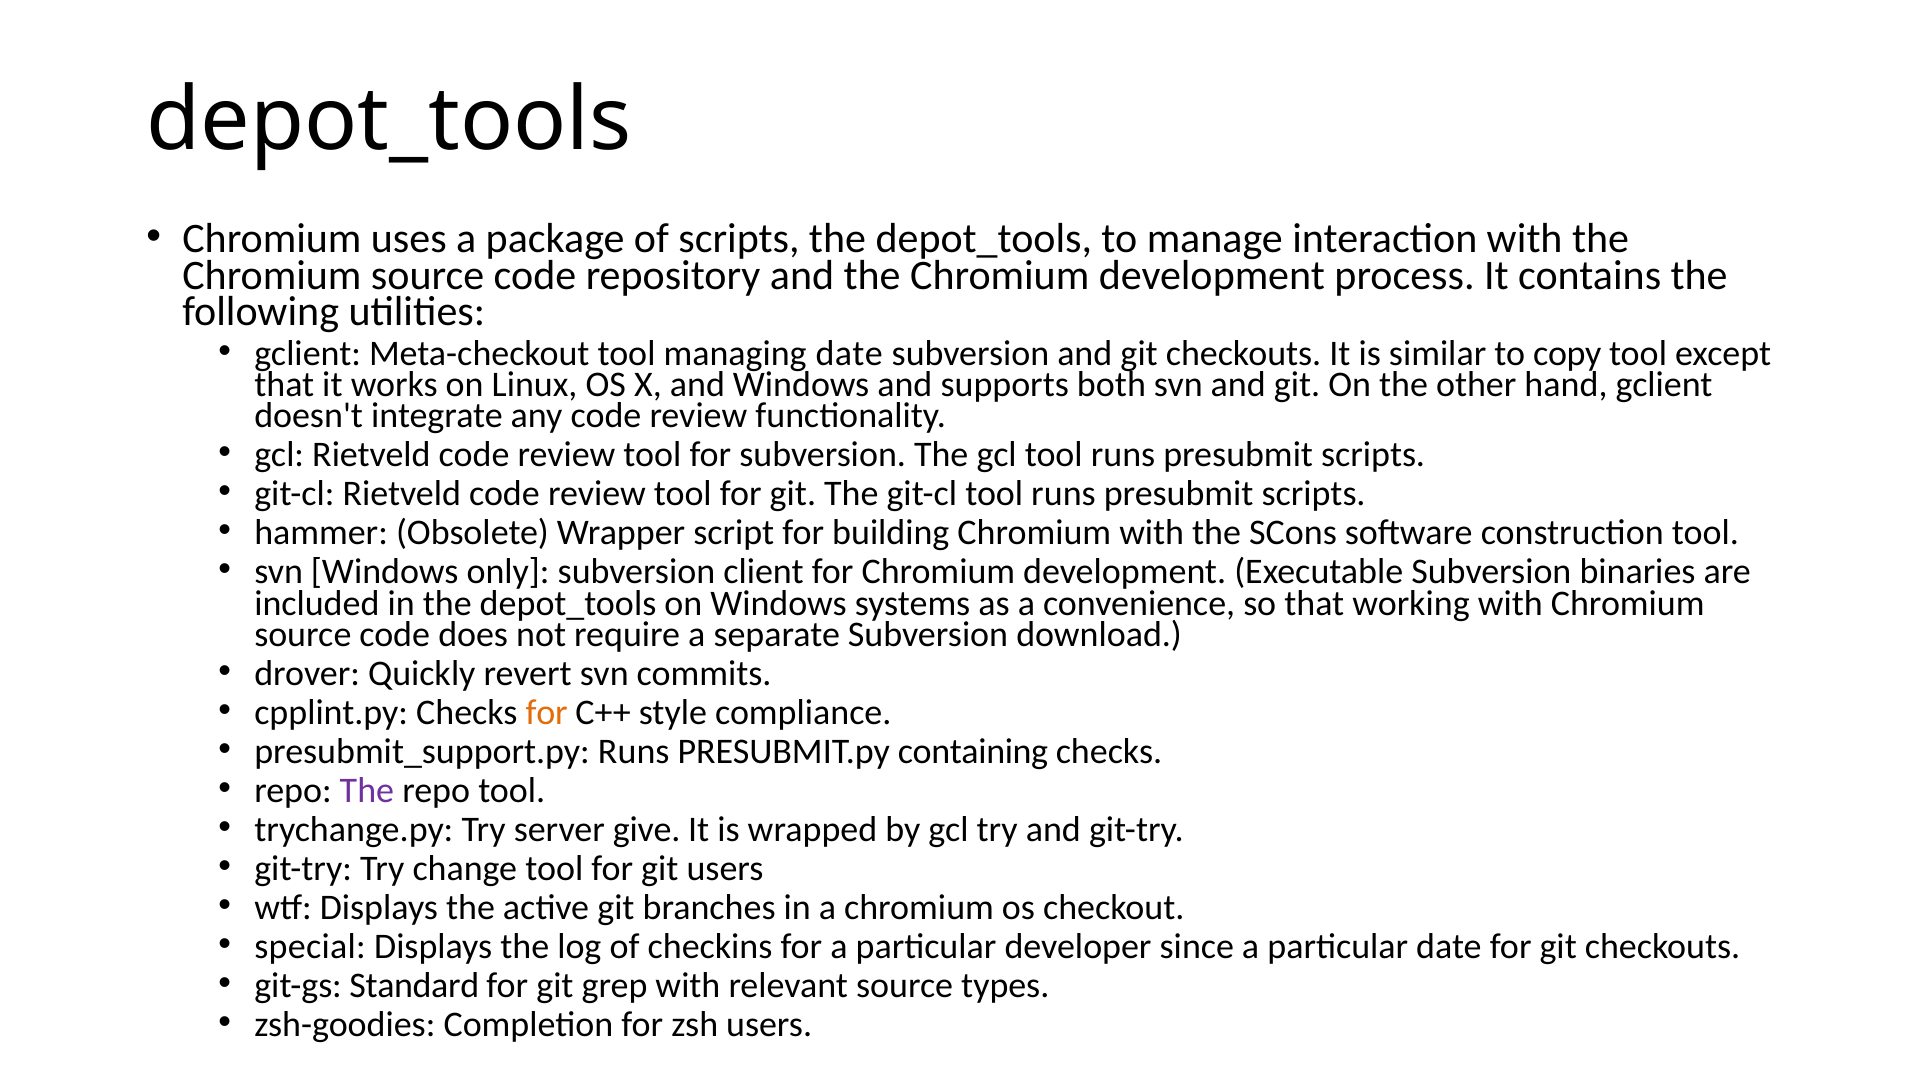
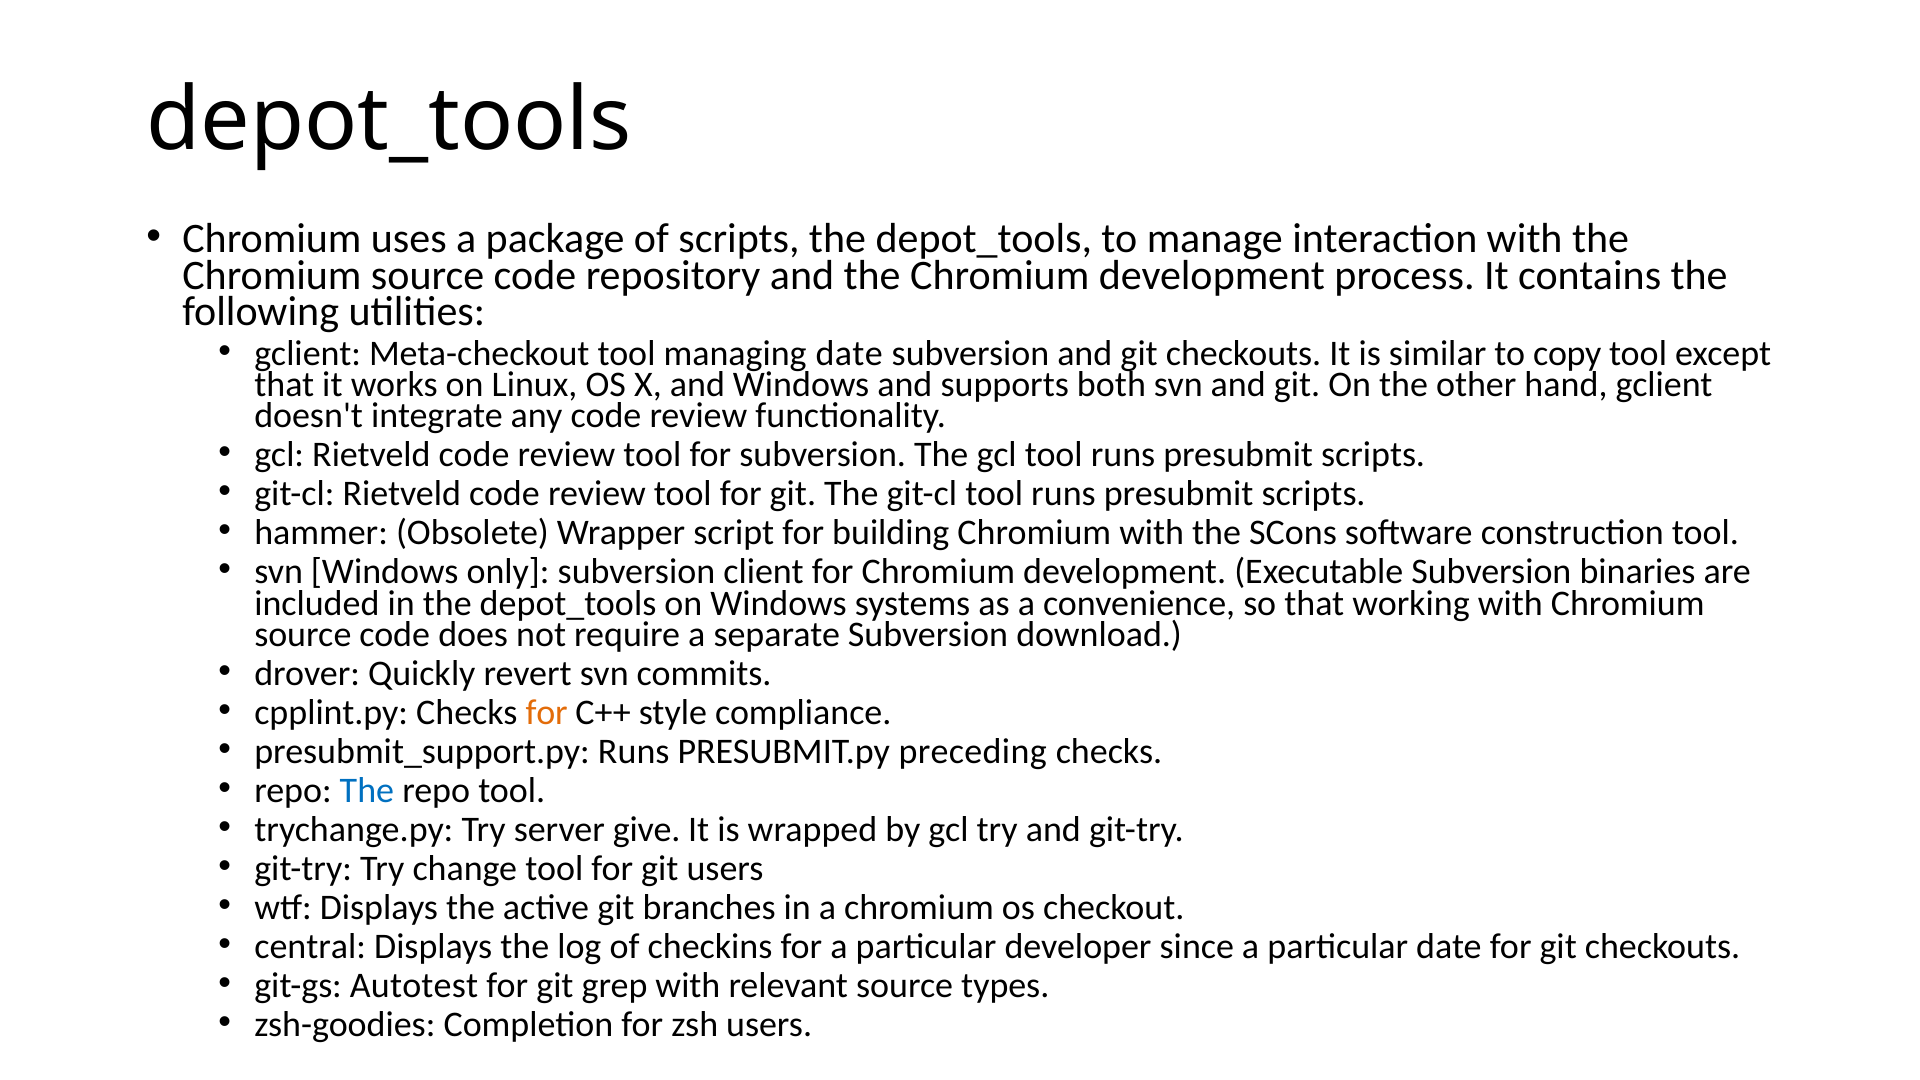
containing: containing -> preceding (973, 751)
The colour: purple -> blue (367, 790)
special: special -> central (310, 947)
Standard: Standard -> Autotest (414, 986)
